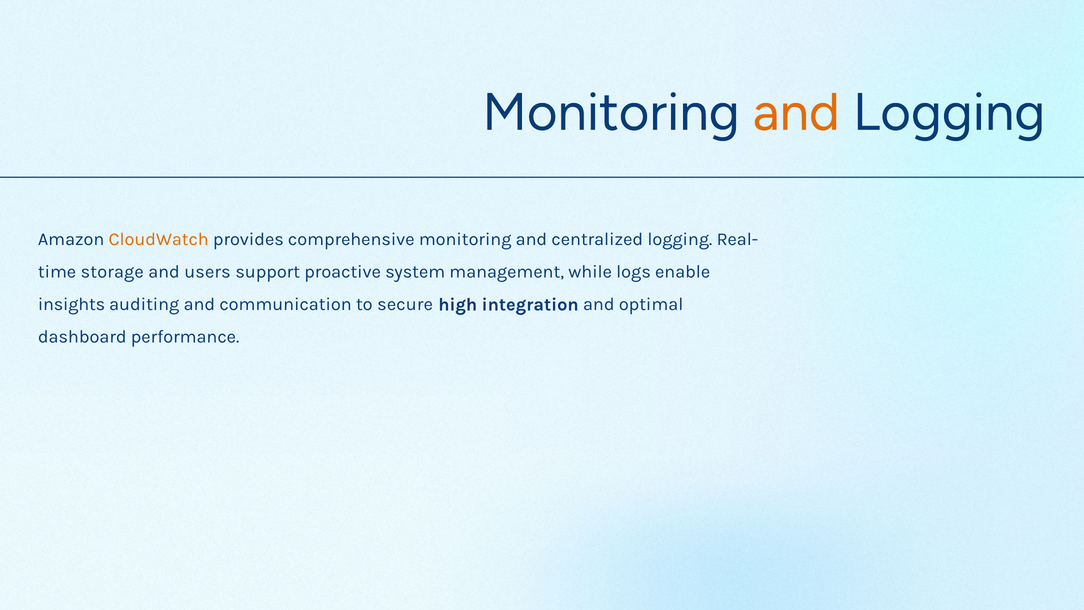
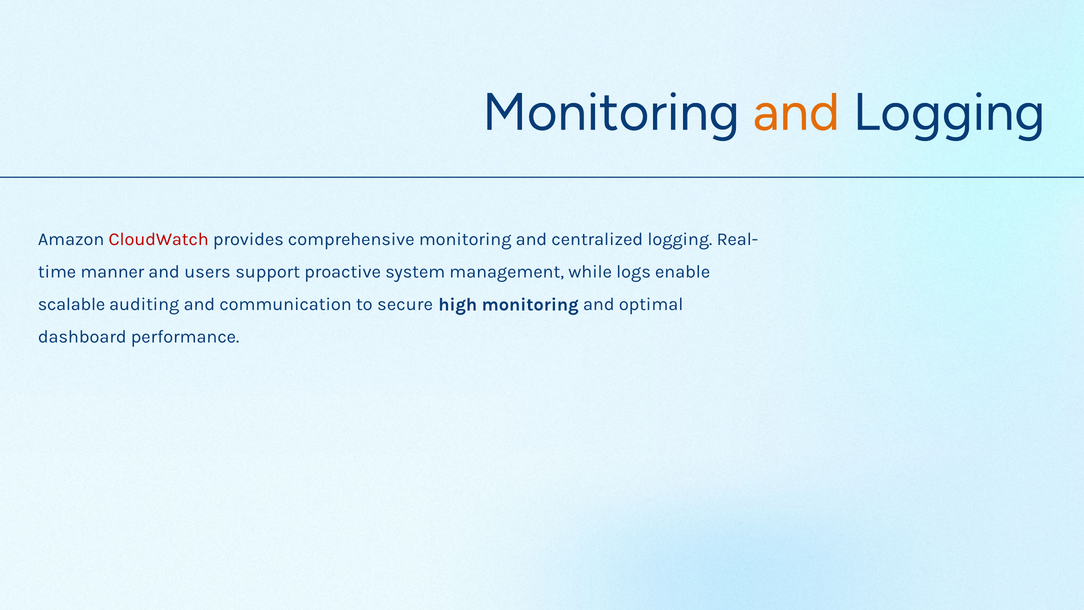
CloudWatch colour: orange -> red (159, 239)
storage: storage -> manner (112, 272)
insights: insights -> scalable (72, 304)
high integration: integration -> monitoring (530, 304)
